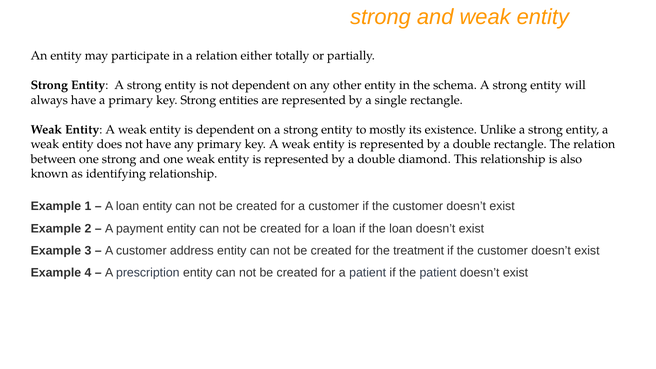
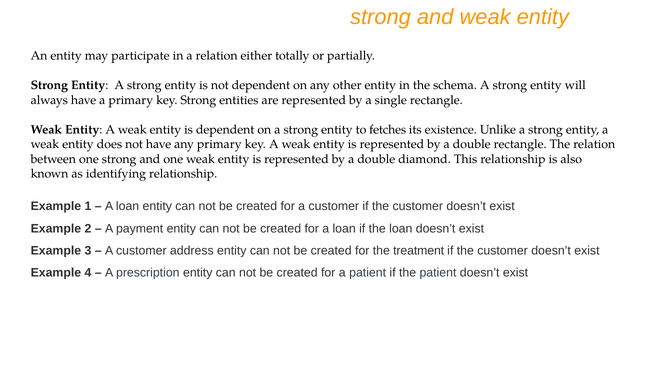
mostly: mostly -> fetches (388, 130)
